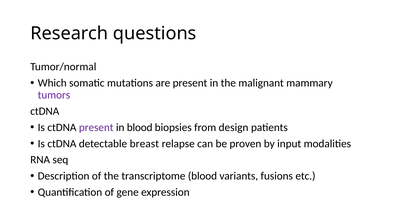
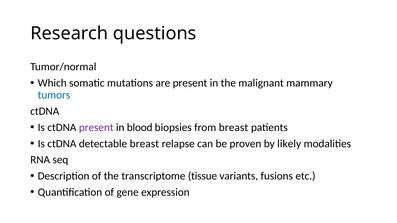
tumors colour: purple -> blue (54, 95)
from design: design -> breast (234, 128)
input: input -> likely (289, 144)
transcriptome blood: blood -> tissue (202, 176)
